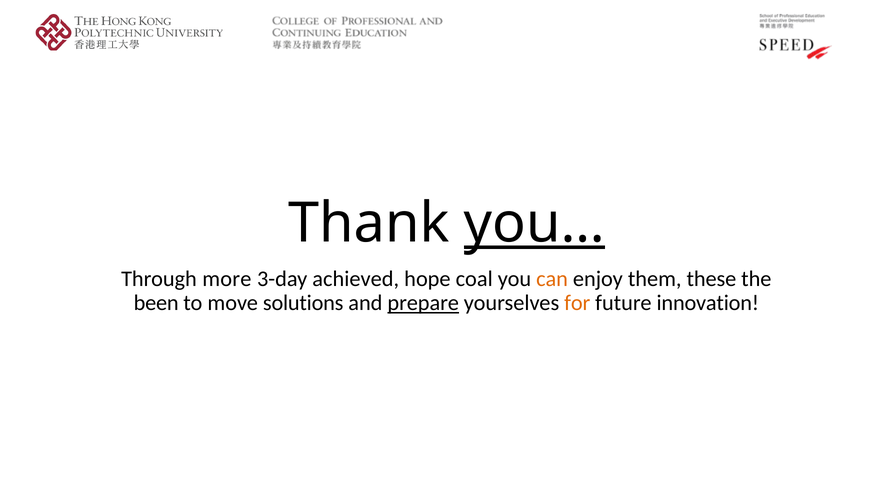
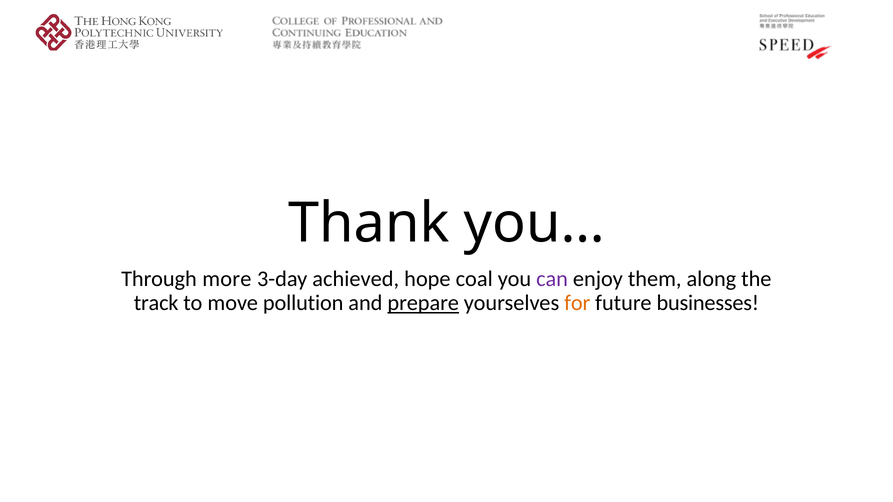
you… underline: present -> none (534, 223)
can colour: orange -> purple (552, 279)
these: these -> along (711, 279)
been: been -> track (156, 303)
solutions: solutions -> pollution (303, 303)
innovation: innovation -> businesses (708, 303)
